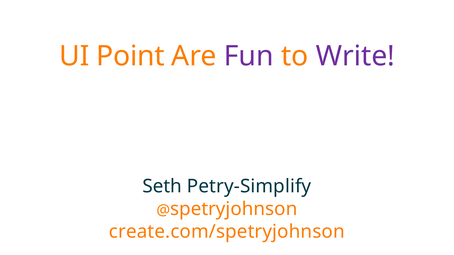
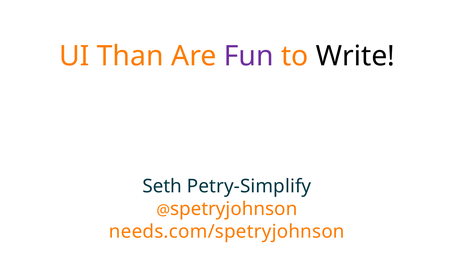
Point: Point -> Than (130, 56)
Write colour: purple -> black (355, 56)
create.com/spetryjohnson: create.com/spetryjohnson -> needs.com/spetryjohnson (227, 232)
